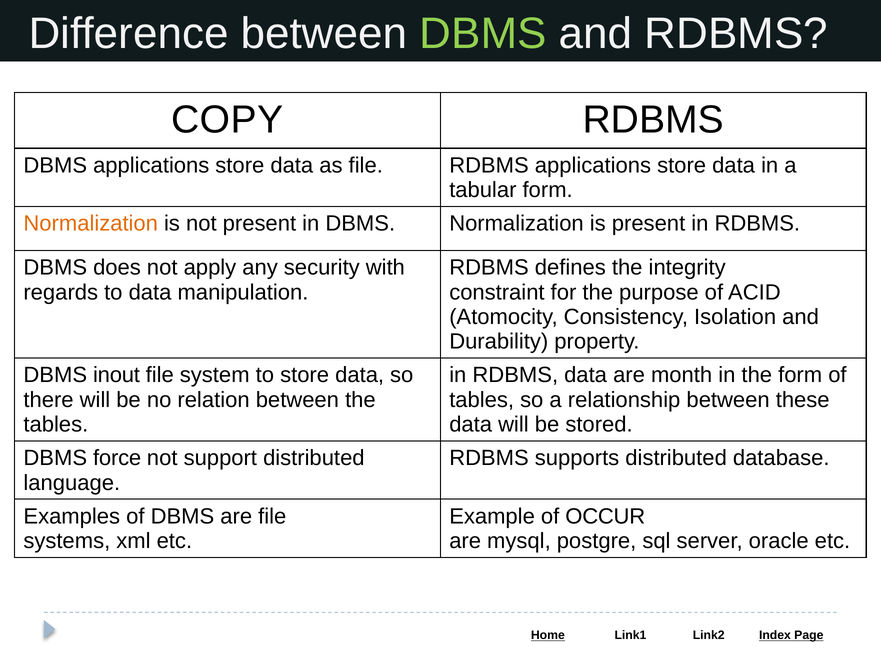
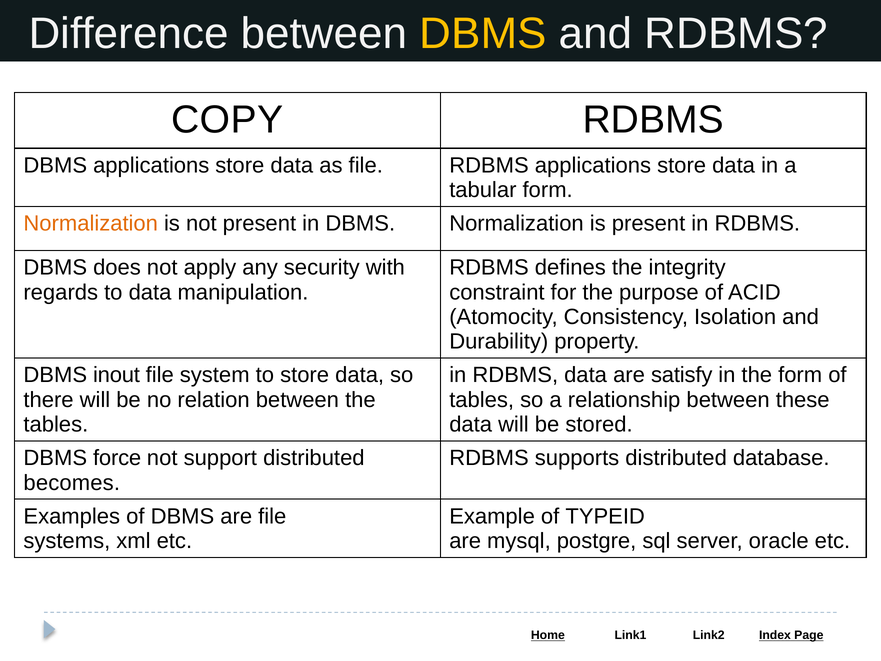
DBMS colour: light green -> yellow (483, 34)
month: month -> satisfy (682, 375)
language: language -> becomes (72, 483)
OCCUR: OCCUR -> TYPEID (605, 516)
